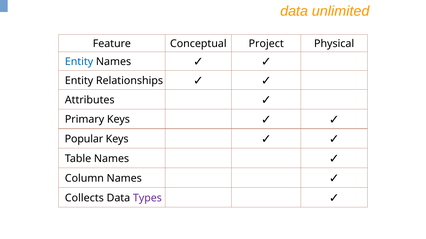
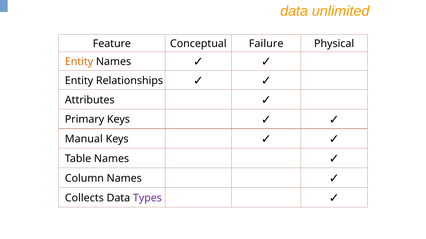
Project: Project -> Failure (266, 44)
Entity colour: blue -> orange (79, 62)
Popular: Popular -> Manual (84, 139)
